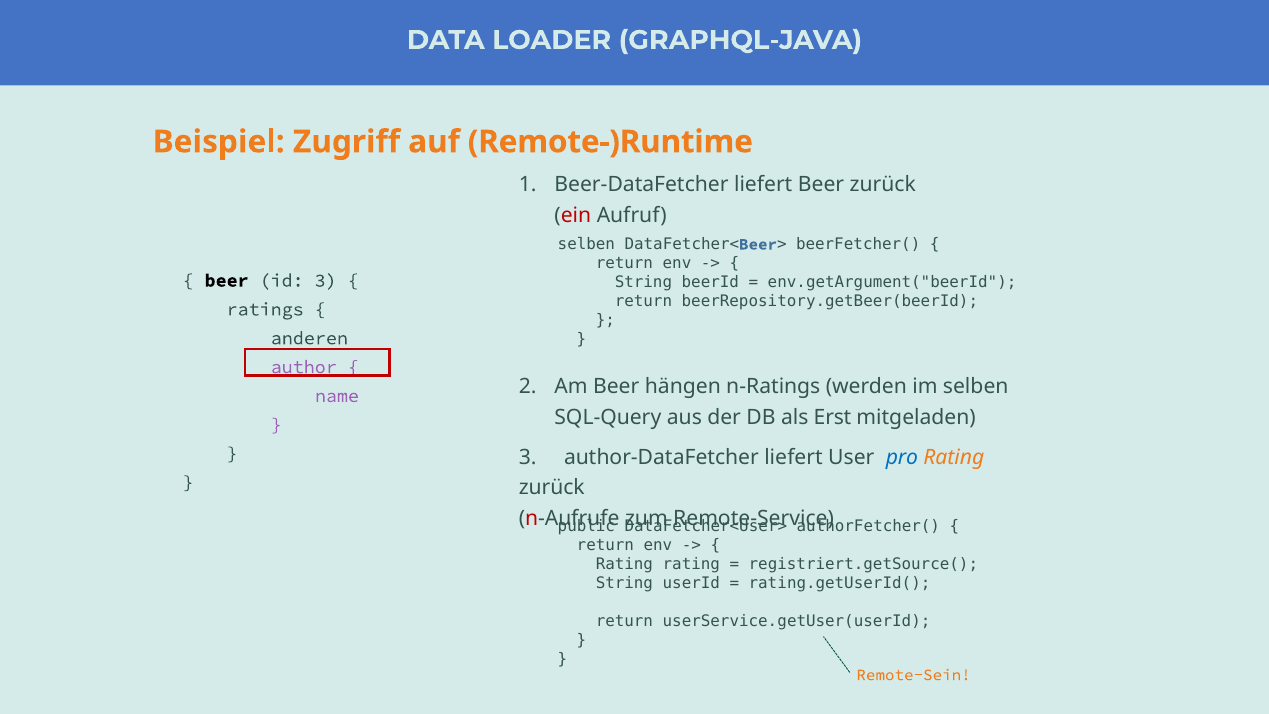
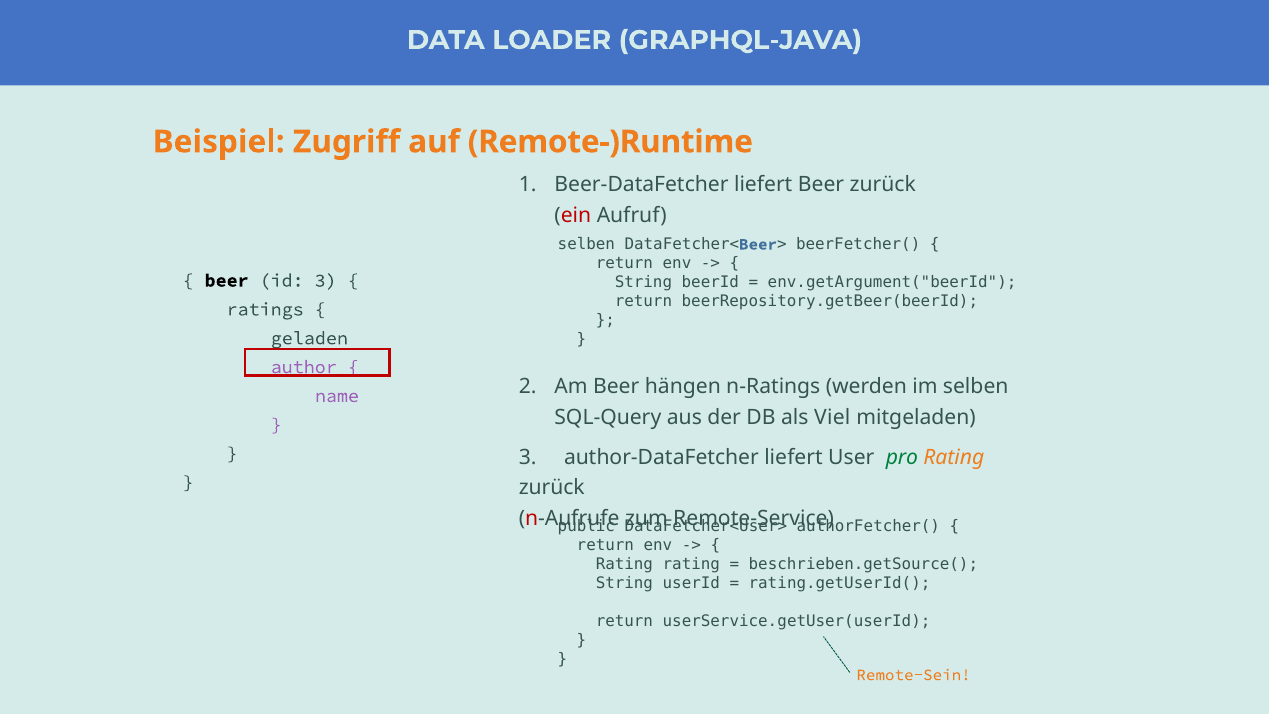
anderen: anderen -> geladen (309, 338)
Erst: Erst -> Viel (832, 417)
pro colour: blue -> green (902, 457)
registriert.getSource(: registriert.getSource( -> beschrieben.getSource( (863, 564)
